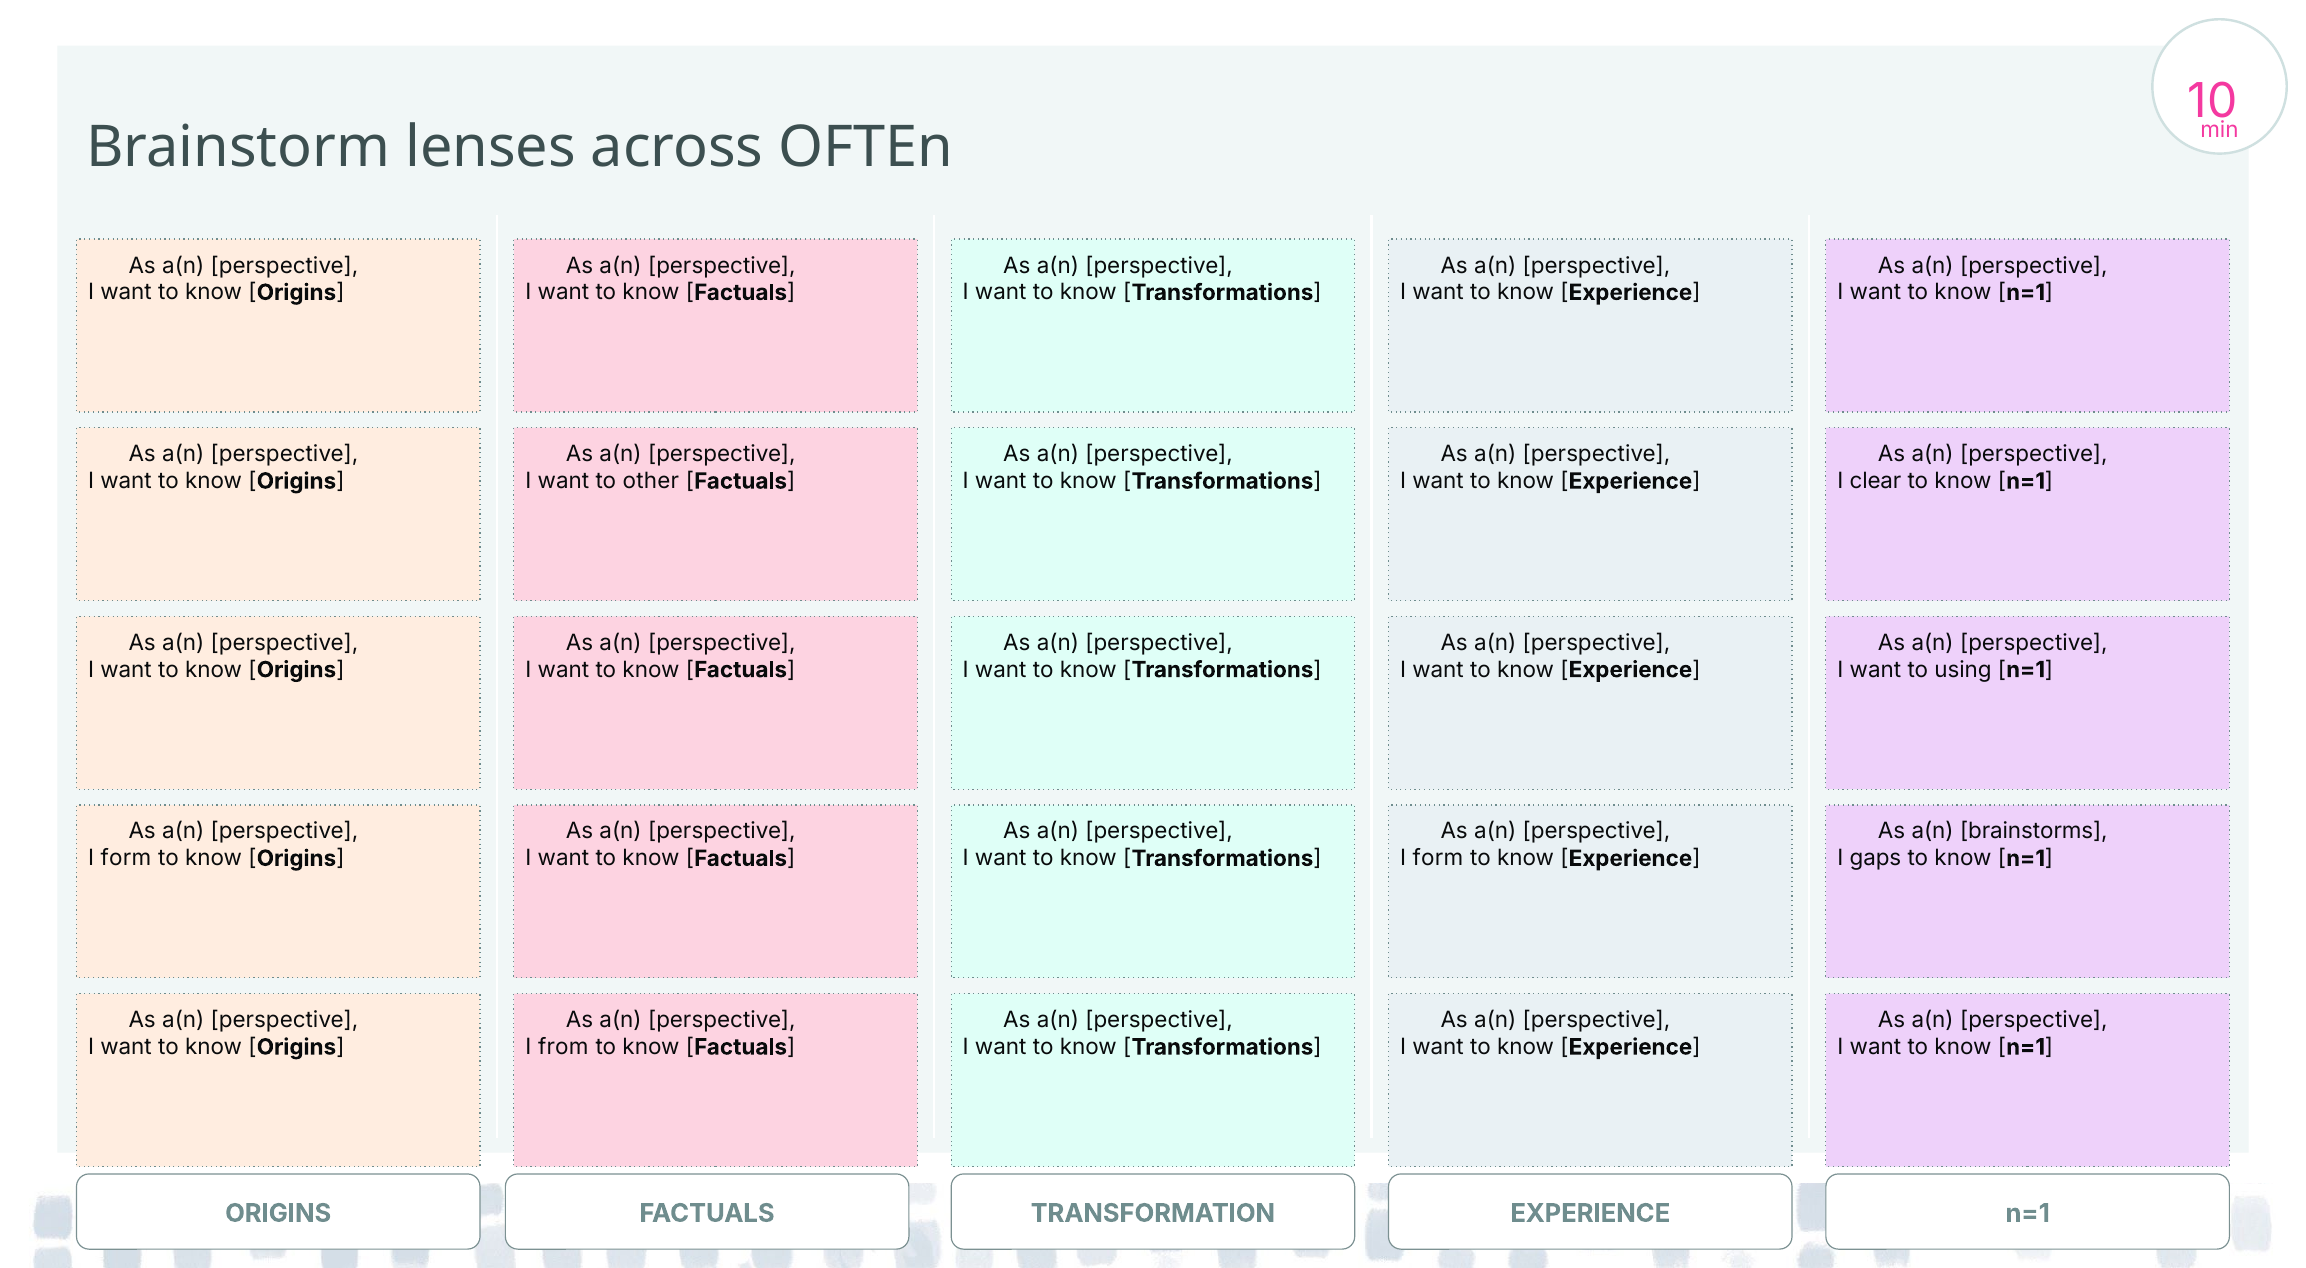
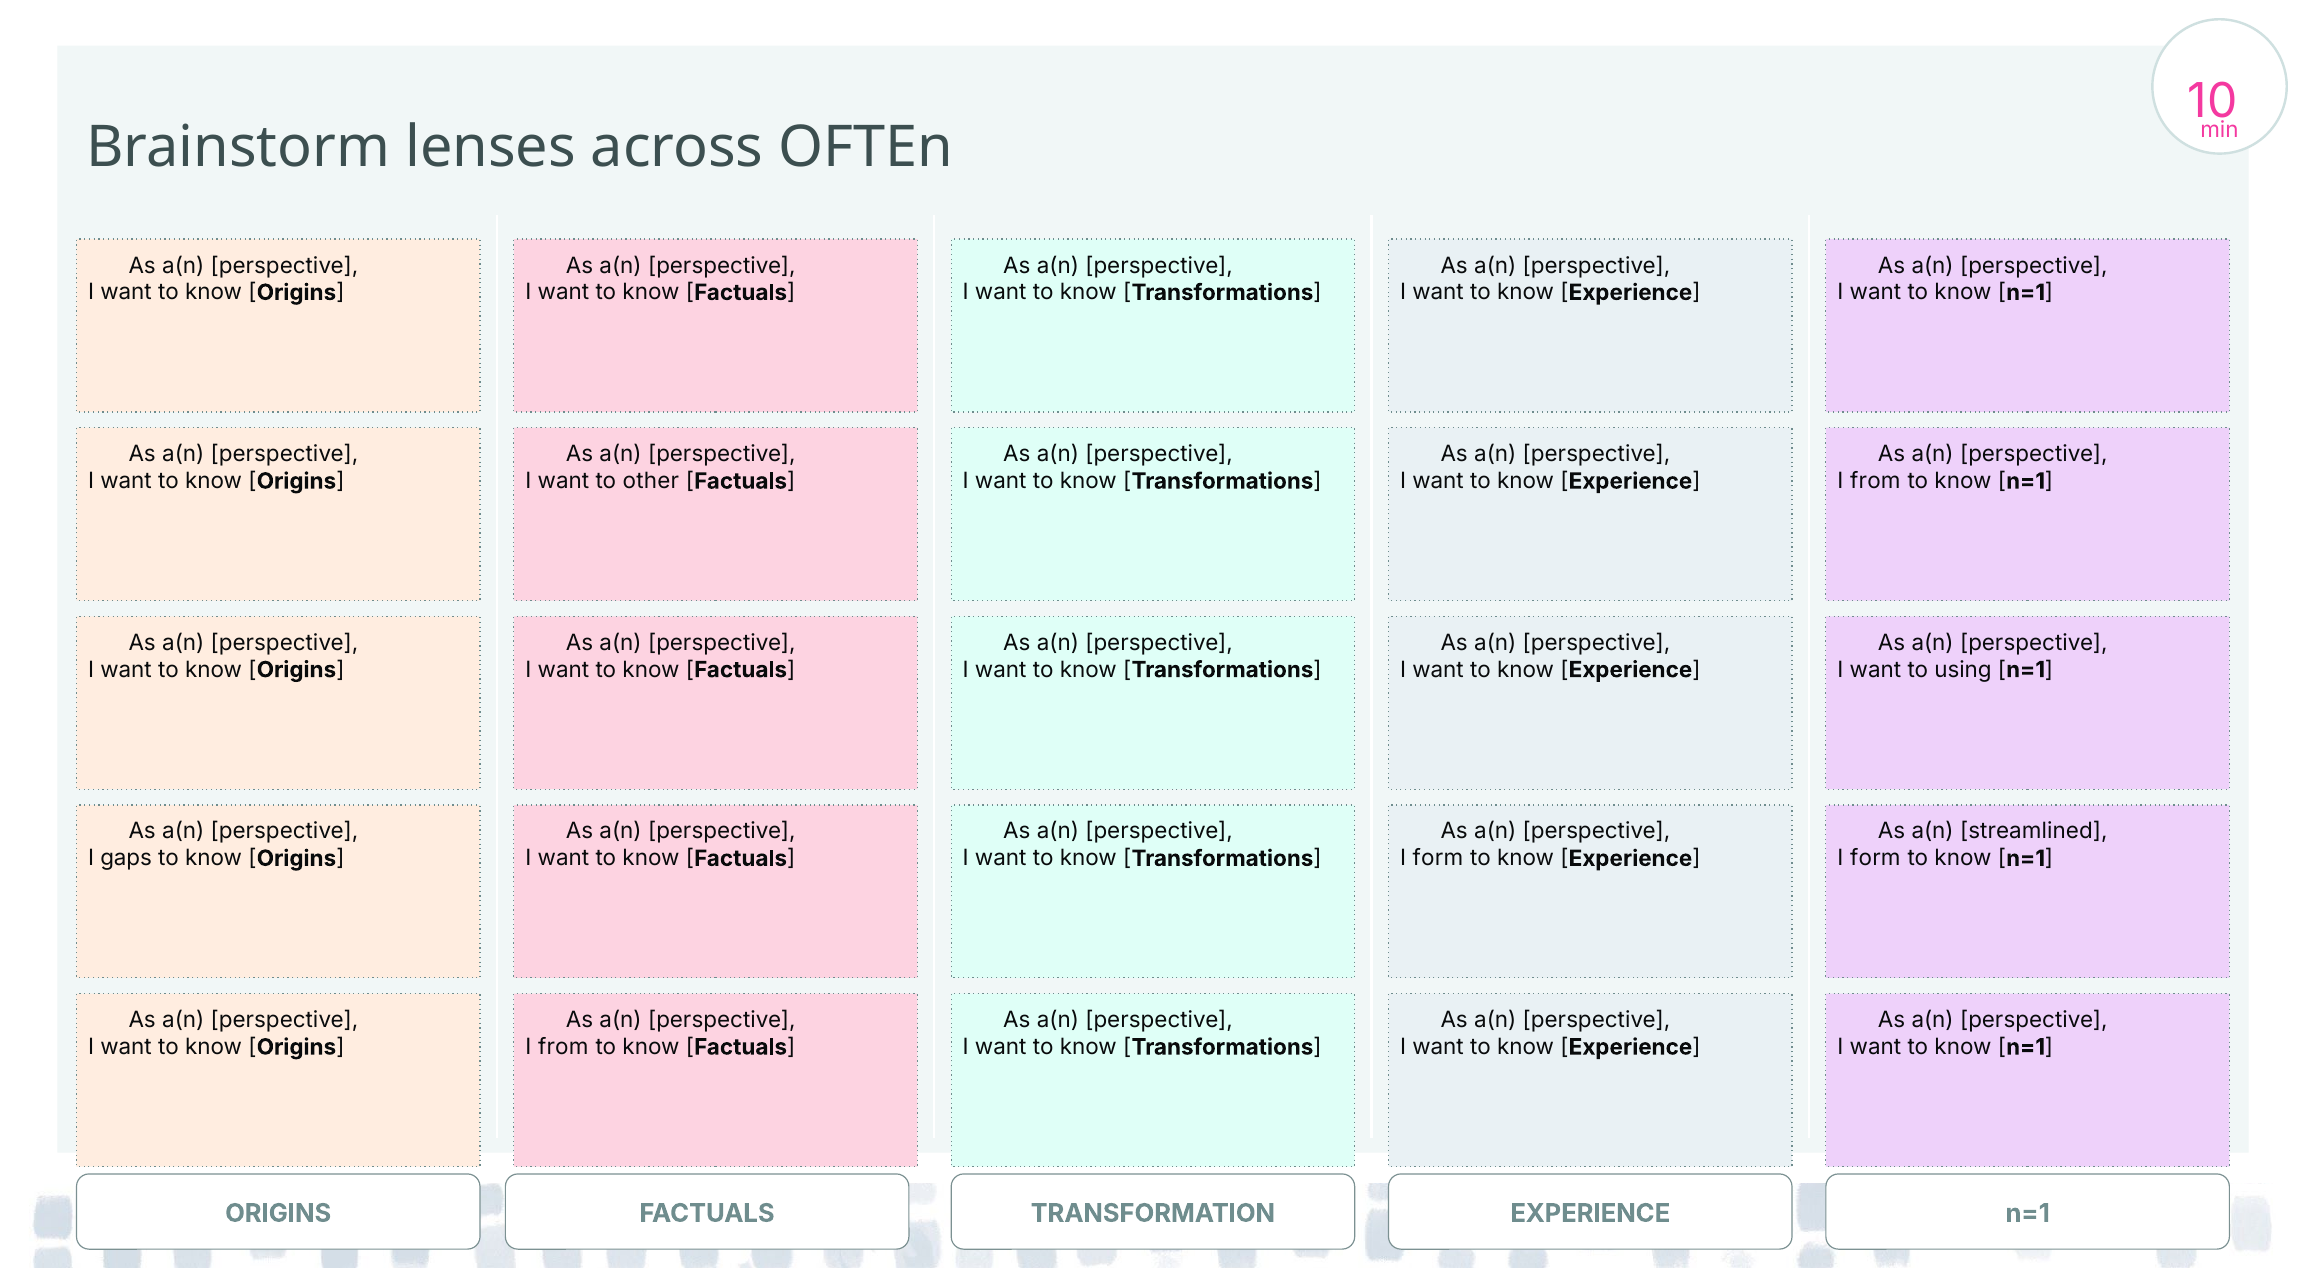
clear: clear -> from (1875, 481)
brainstorms: brainstorms -> streamlined (2034, 832)
form: form -> gaps (126, 859)
gaps: gaps -> form (1875, 859)
